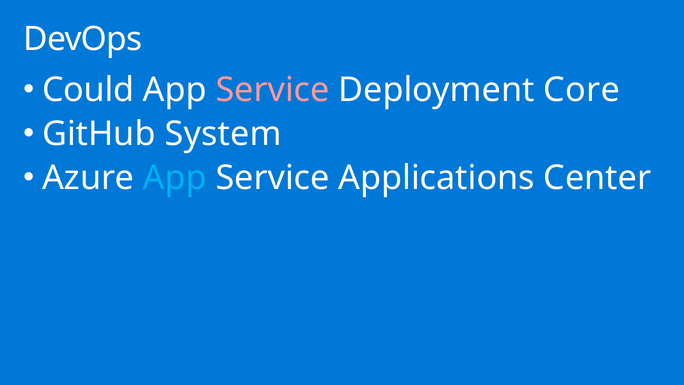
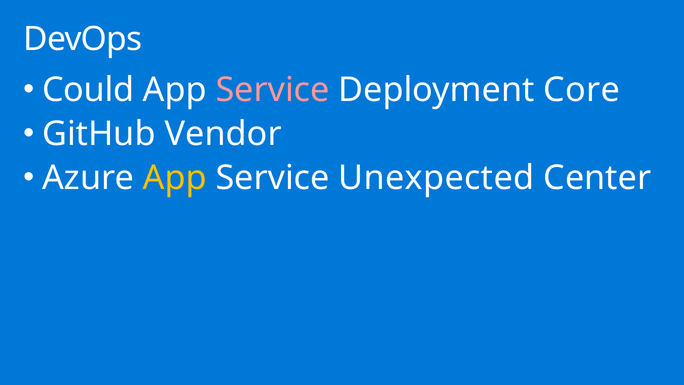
System: System -> Vendor (223, 134)
App colour: light blue -> yellow (175, 178)
Applications: Applications -> Unexpected (436, 178)
